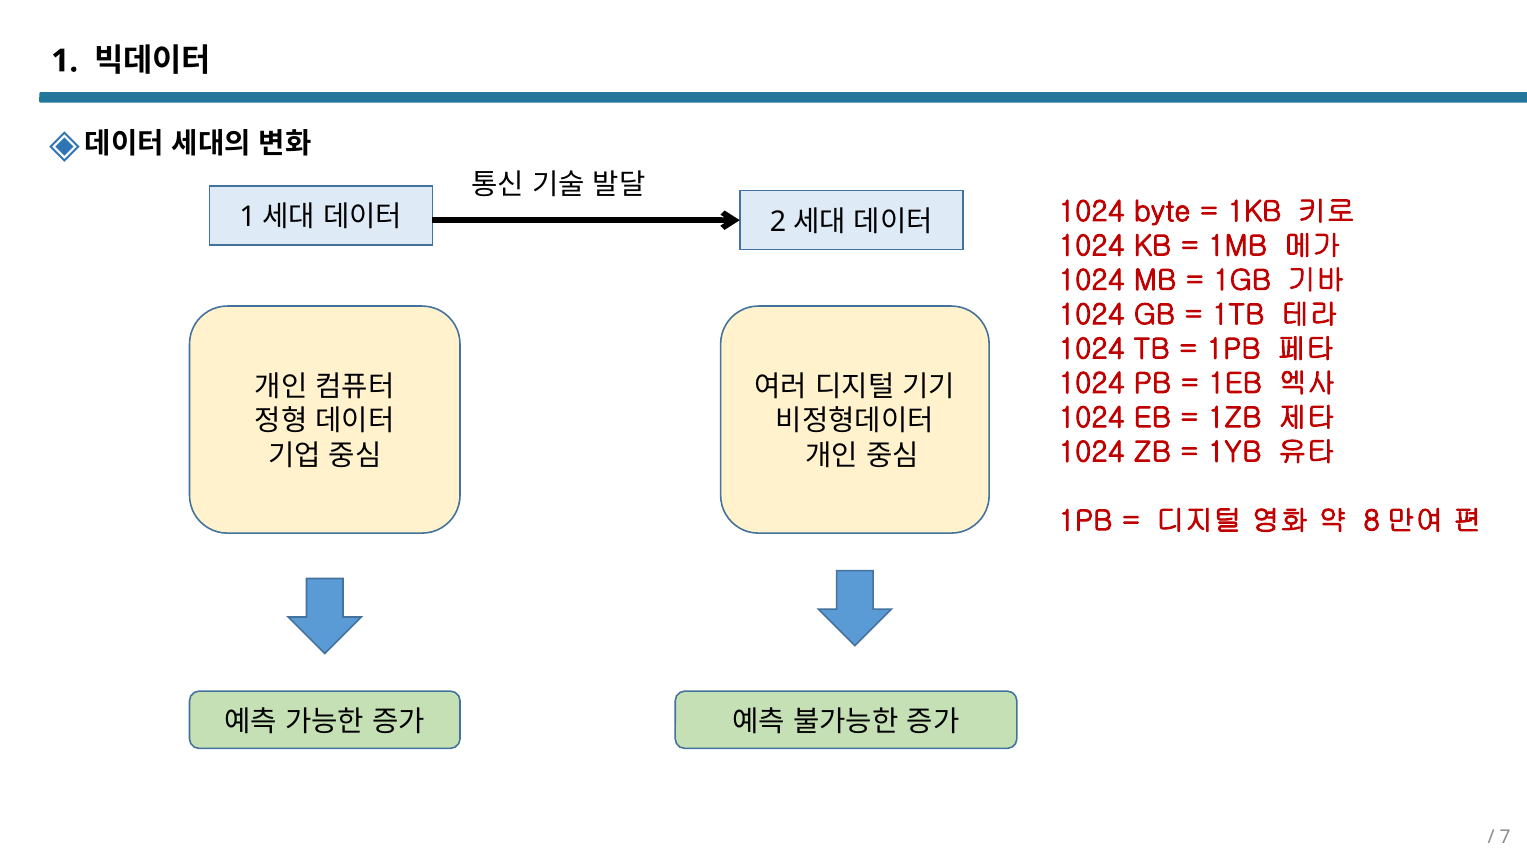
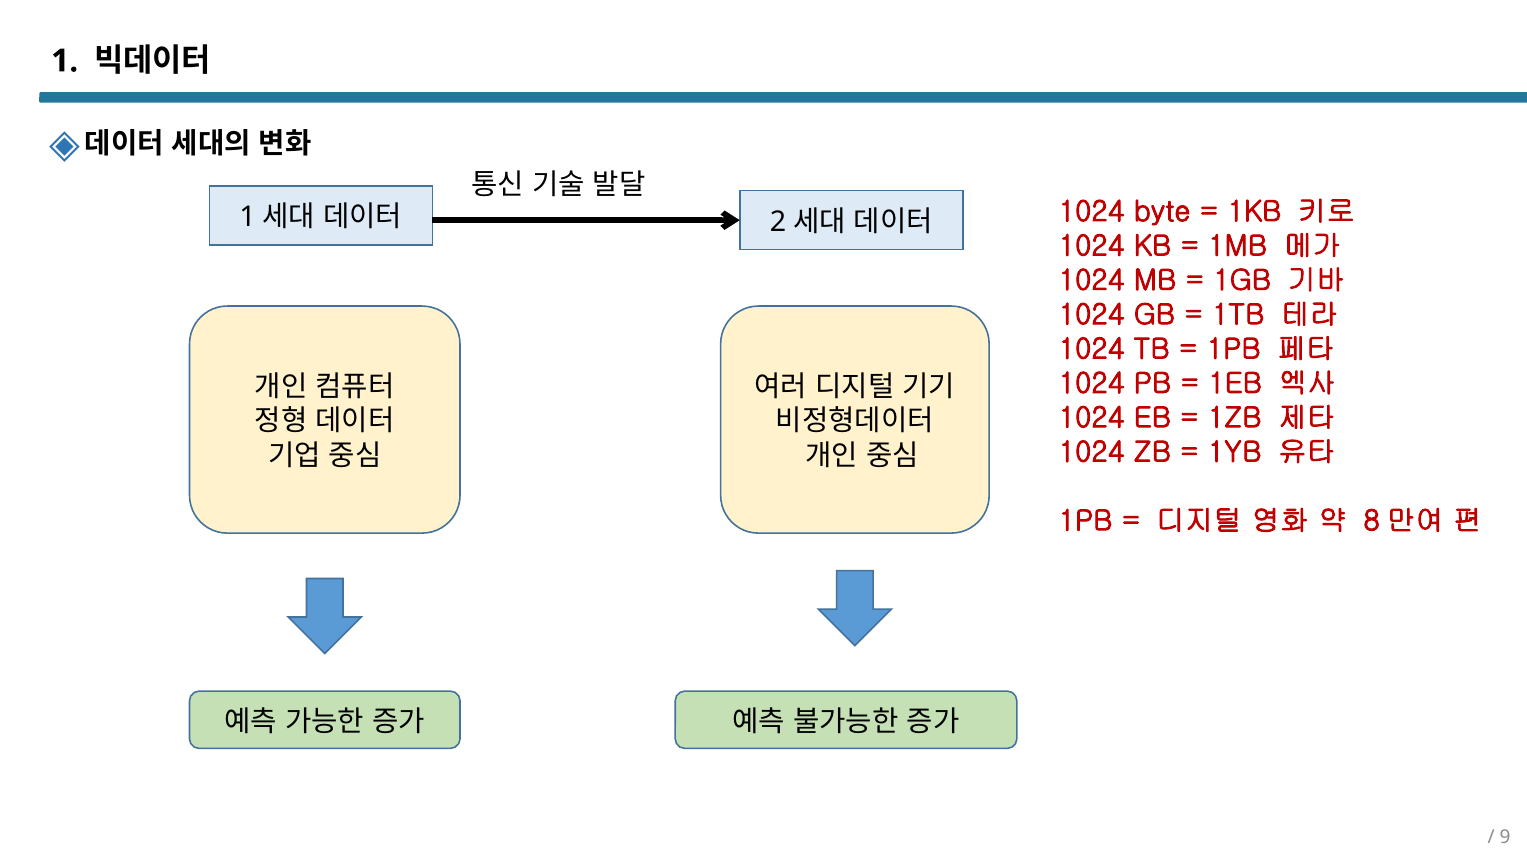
7: 7 -> 9 (1505, 837)
